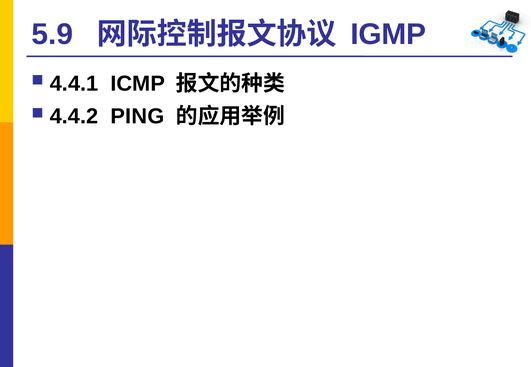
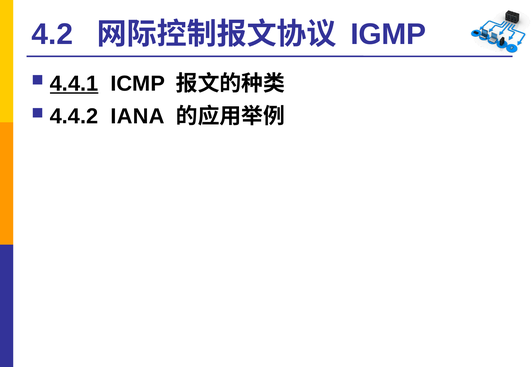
5.9: 5.9 -> 4.2 (52, 34)
4.4.1 underline: none -> present (74, 84)
PING: PING -> IANA (138, 117)
